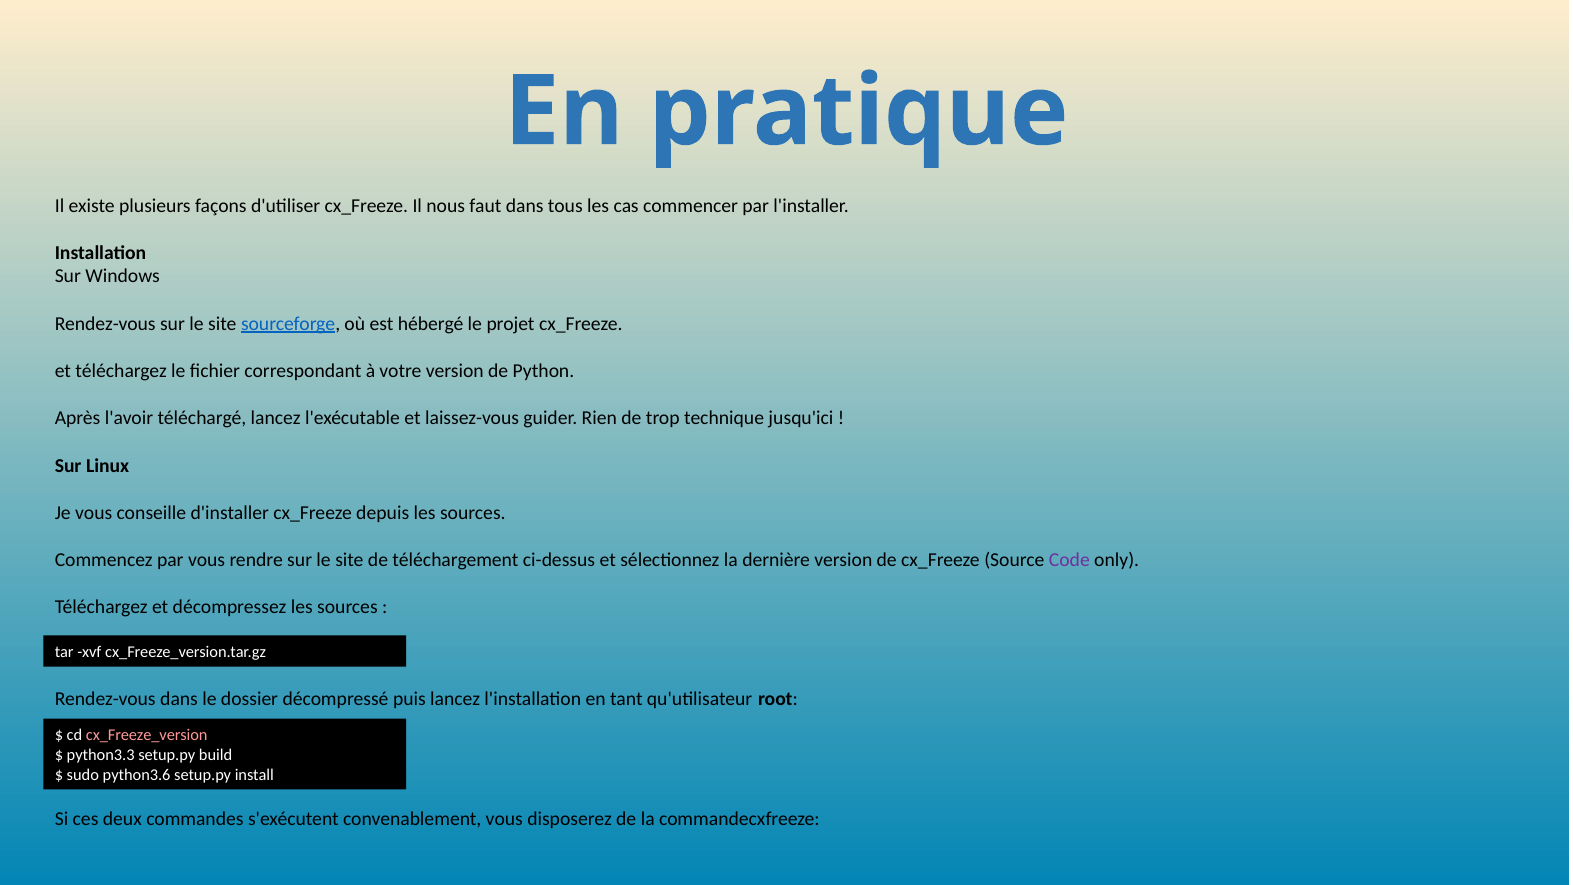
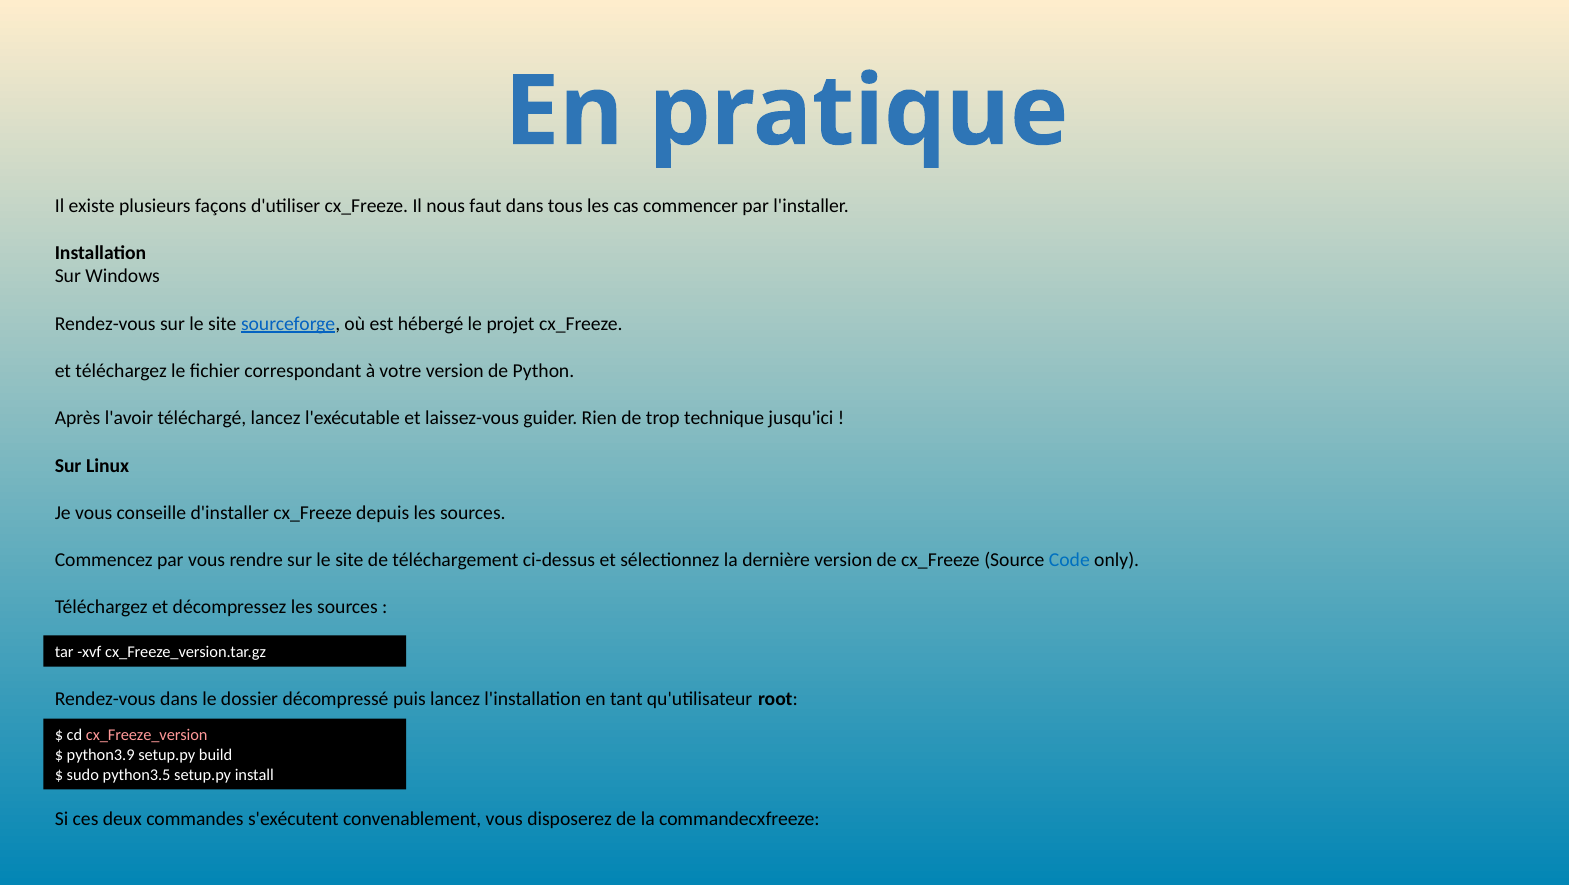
Code colour: purple -> blue (1069, 560)
python3.3: python3.3 -> python3.9 (101, 755)
python3.6: python3.6 -> python3.5 (137, 775)
